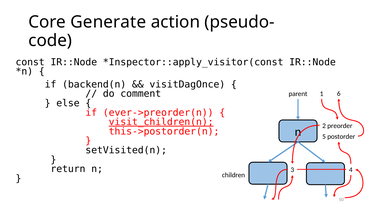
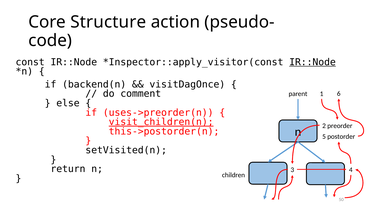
Generate: Generate -> Structure (108, 22)
IR::Node underline: none -> present (312, 62)
ever->preorder(n: ever->preorder(n -> uses->preorder(n (158, 113)
